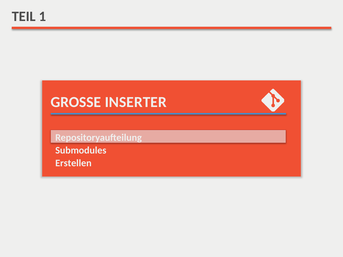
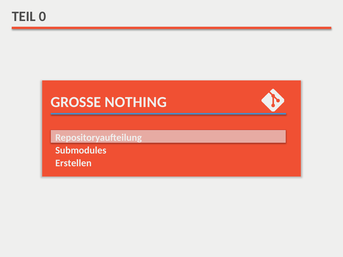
1: 1 -> 0 (43, 17)
INSERTER: INSERTER -> NOTHING (136, 102)
